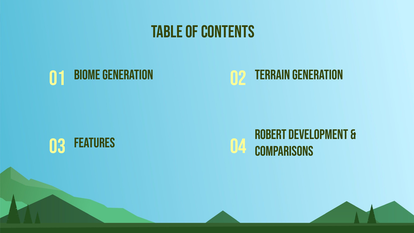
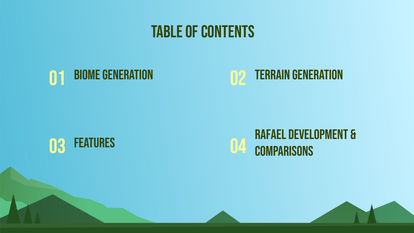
Robert: Robert -> Rafael (271, 135)
